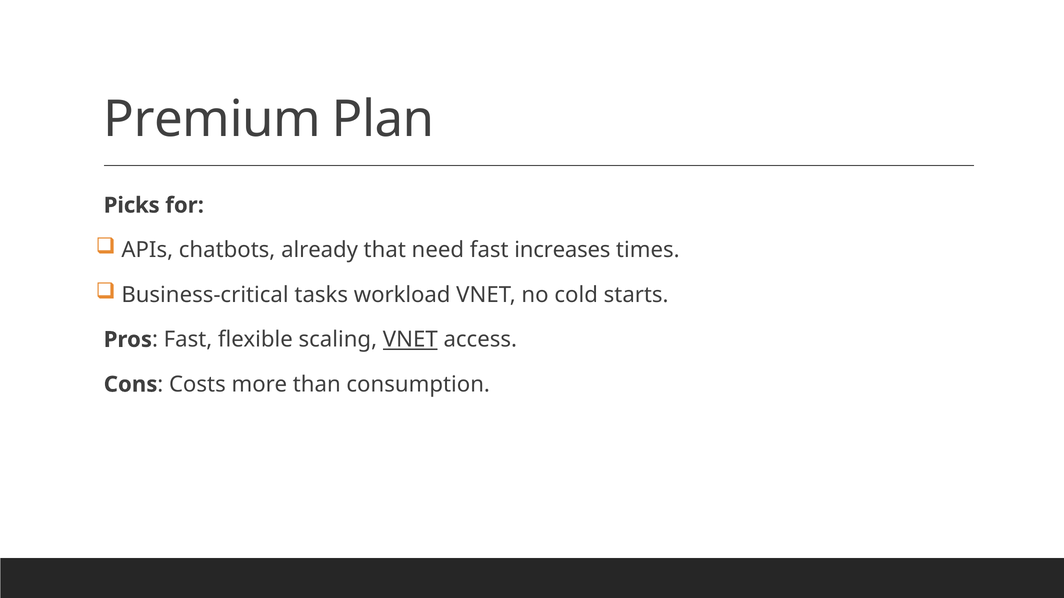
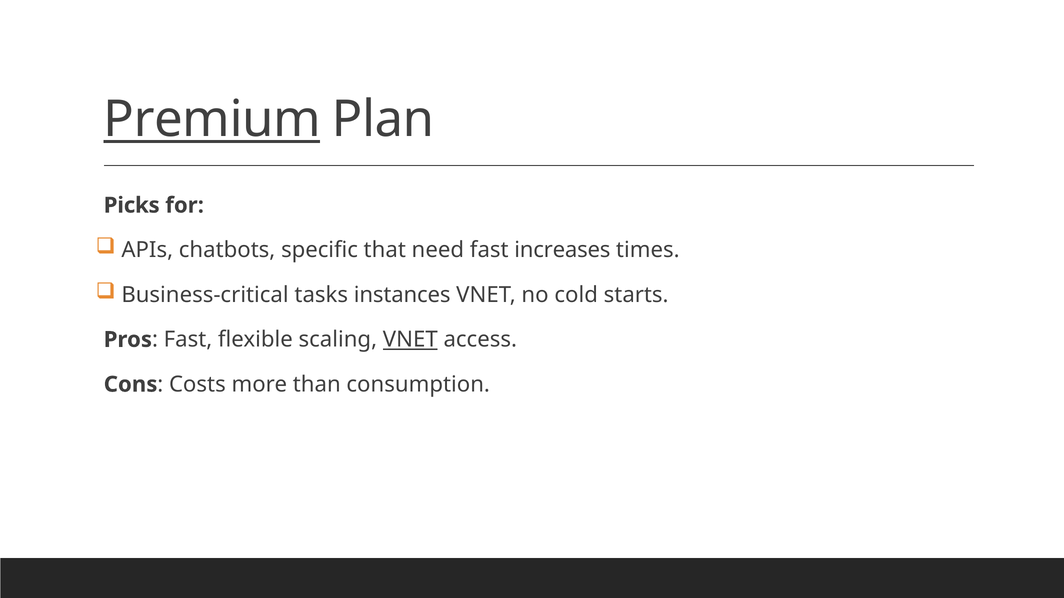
Premium underline: none -> present (212, 120)
already: already -> specific (320, 250)
workload: workload -> instances (402, 295)
